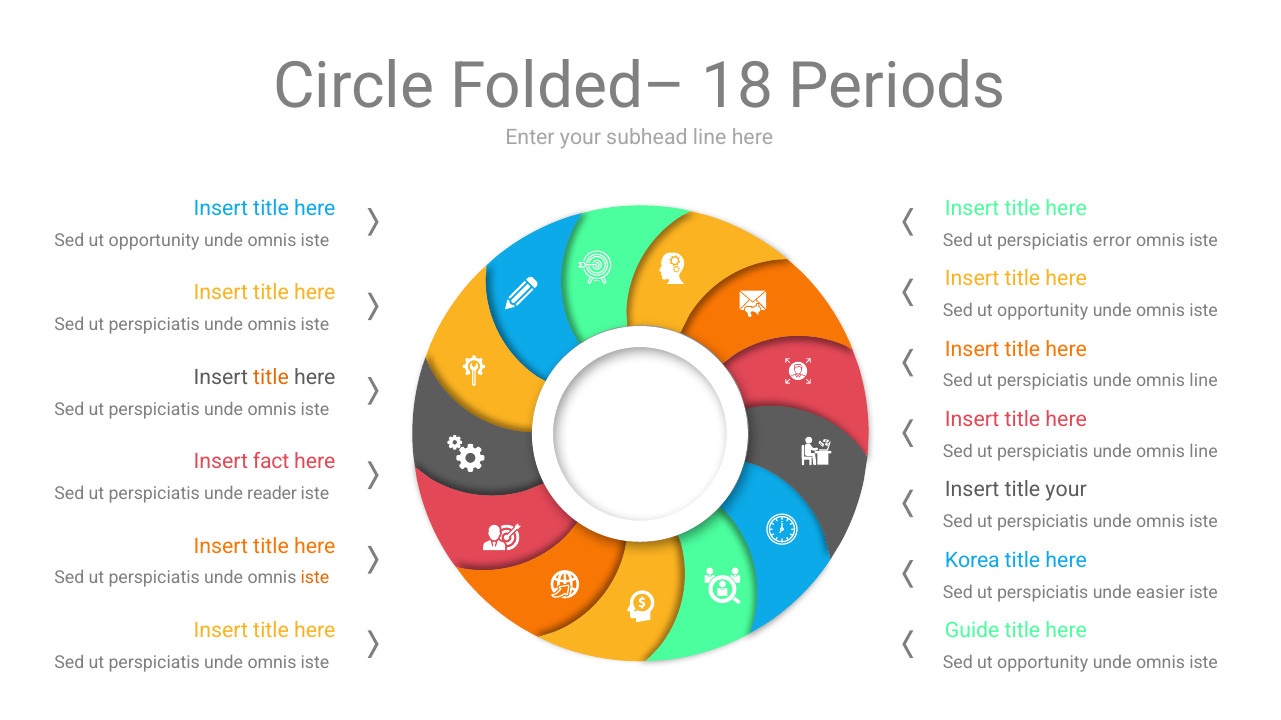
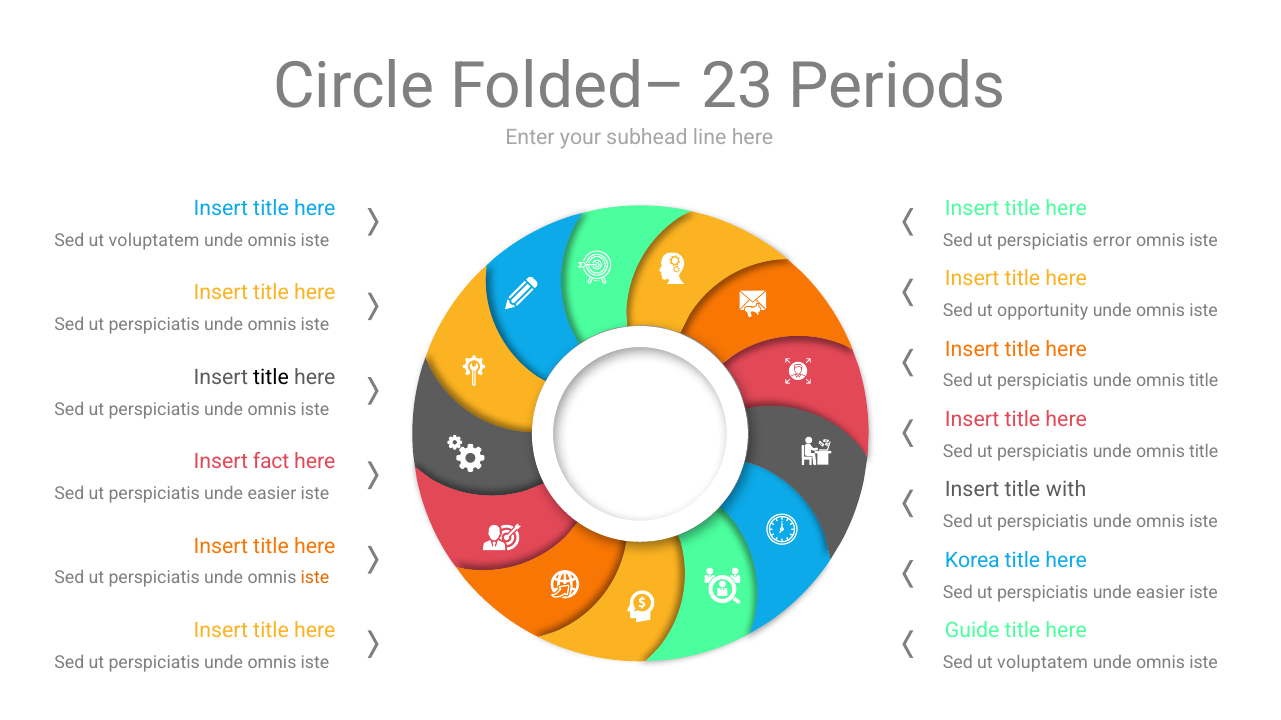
18: 18 -> 23 (737, 87)
opportunity: opportunity -> voluptatem (154, 241)
title colour: orange -> black (271, 378)
line: line -> title (1204, 381)
line: line -> title (1204, 452)
reader: reader -> easier (272, 494)
title your: your -> with (1066, 490)
opportunity: opportunity -> voluptatem (1043, 663)
